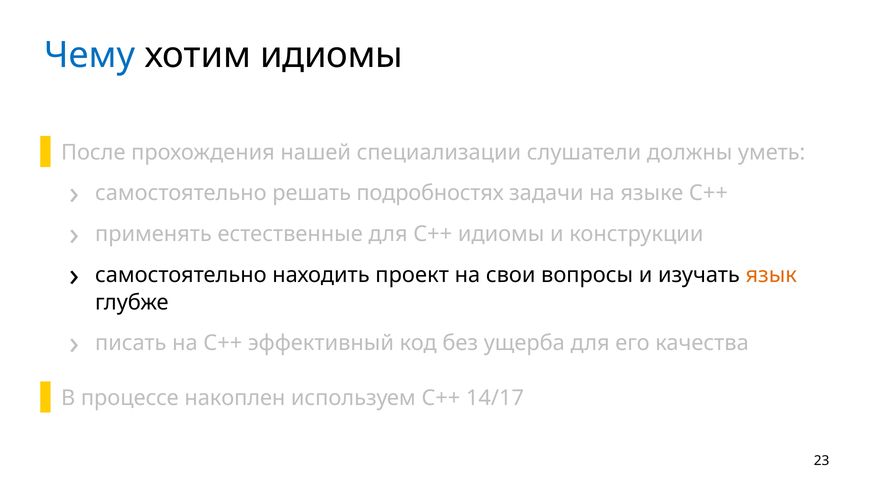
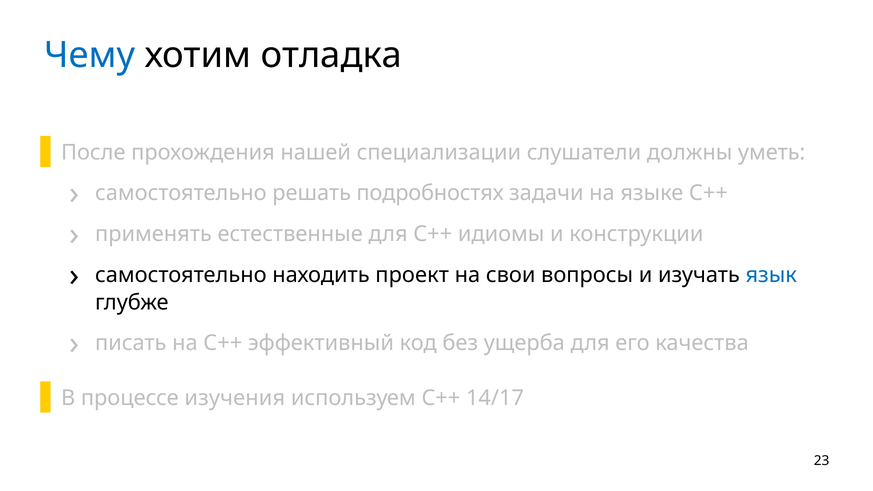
хотим идиомы: идиомы -> отладка (331, 55)
язык colour: orange -> blue (771, 275)
накоплен: накоплен -> изучения (235, 398)
